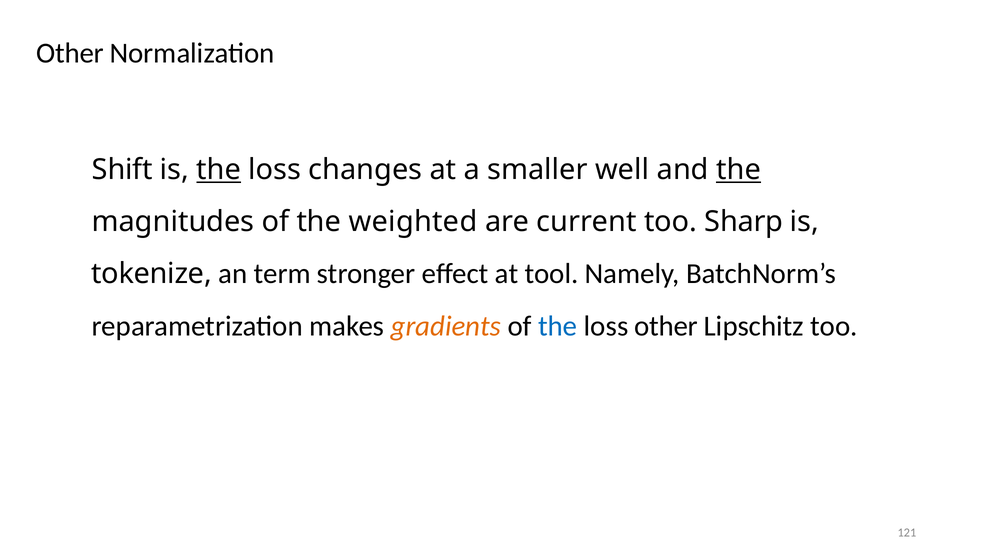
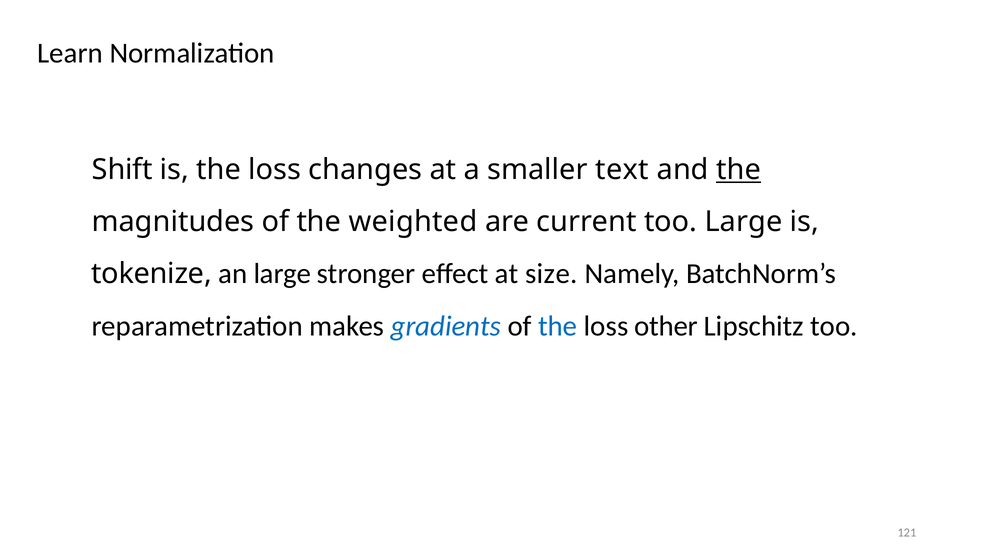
Other: Other -> Learn (70, 53)
the underline: present -> none (219, 170)
well: well -> text (622, 170)
too Sharp: Sharp -> Large (744, 222)
an term: term -> large (282, 274)
tool: tool -> size (551, 274)
gradients colour: orange -> blue (446, 326)
